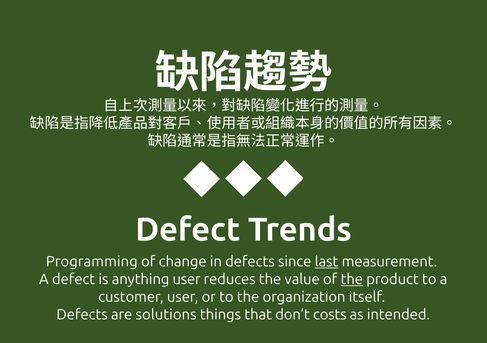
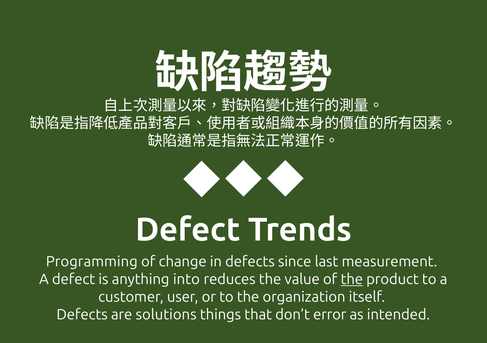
last underline: present -> none (327, 262)
anything user: user -> into (186, 279)
costs: costs -> error (330, 315)
